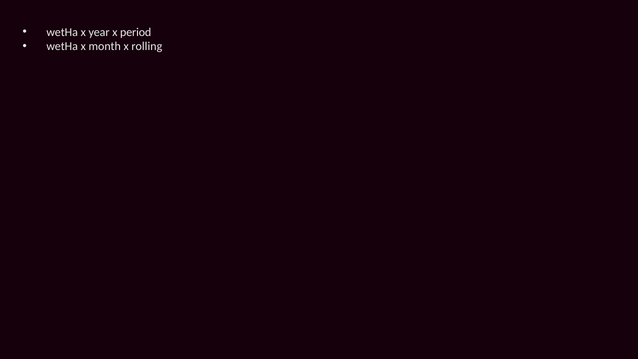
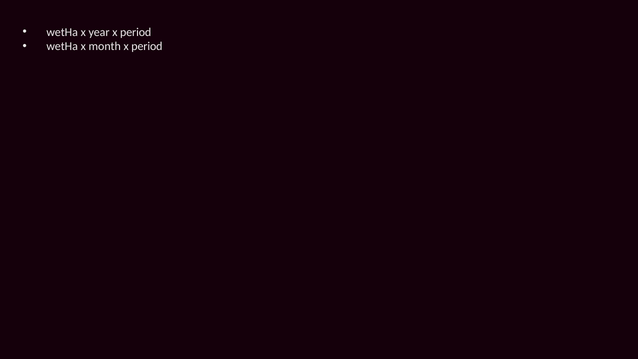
month x rolling: rolling -> period (147, 47)
